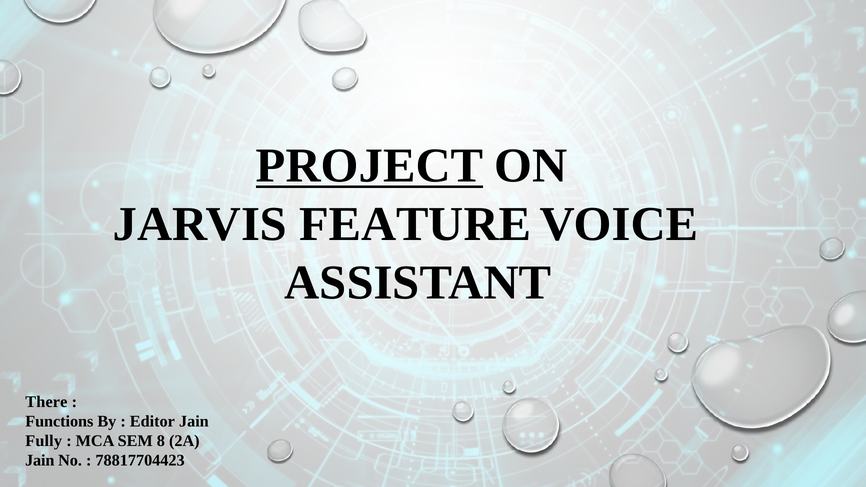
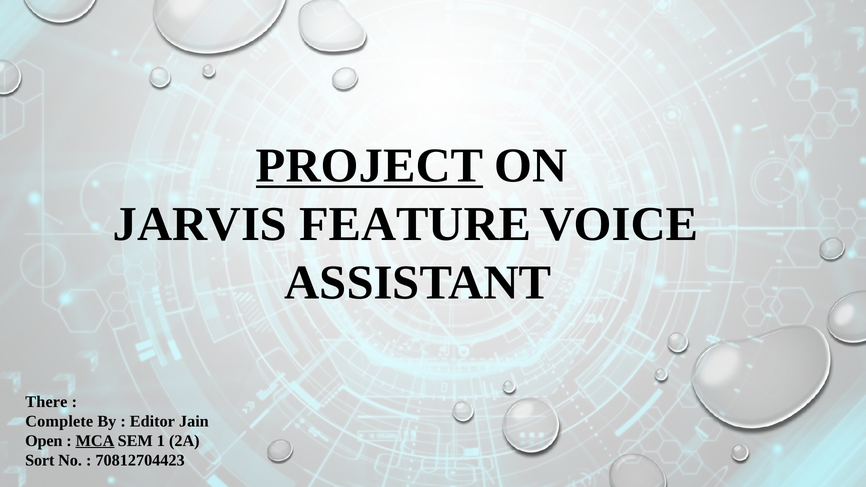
Functions: Functions -> Complete (59, 421)
Fully: Fully -> Open (44, 441)
MCA underline: none -> present (95, 441)
8: 8 -> 1 (161, 441)
Jain: Jain -> Sort (40, 460)
78817704423: 78817704423 -> 70812704423 (140, 460)
